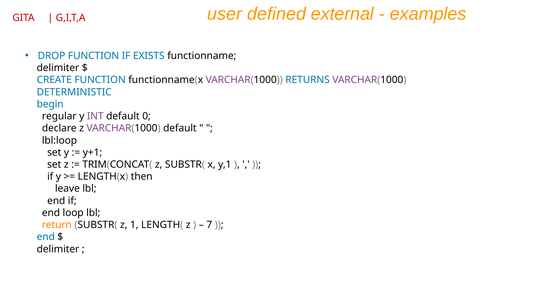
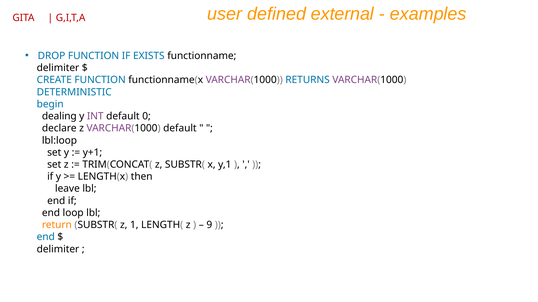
regular: regular -> dealing (59, 116)
7: 7 -> 9 (209, 225)
